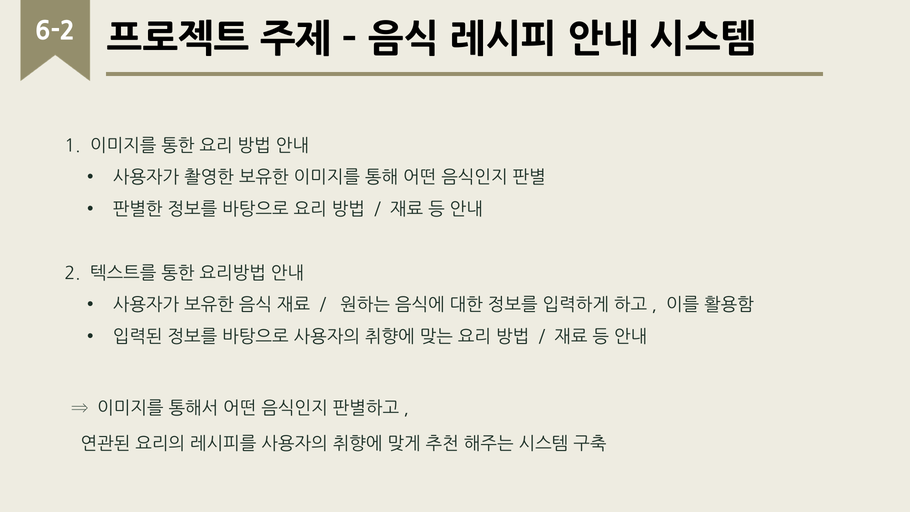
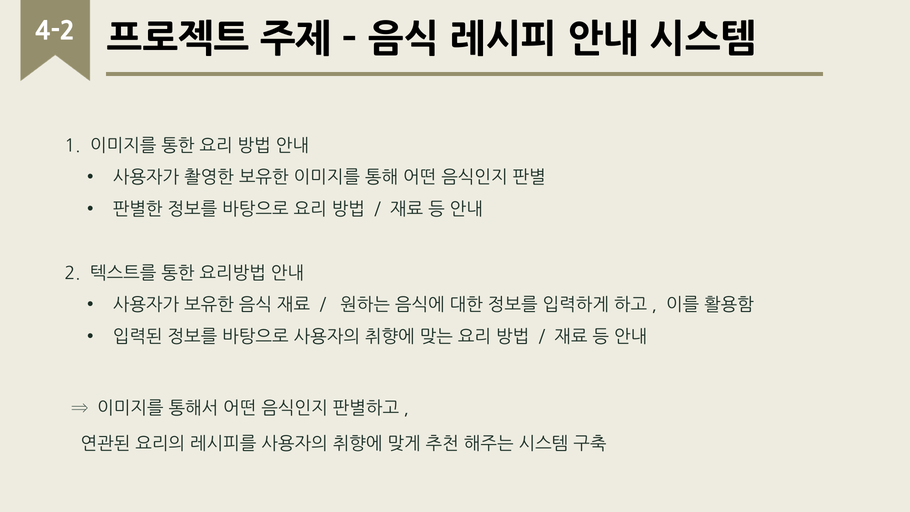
6-2: 6-2 -> 4-2 (55, 32)
